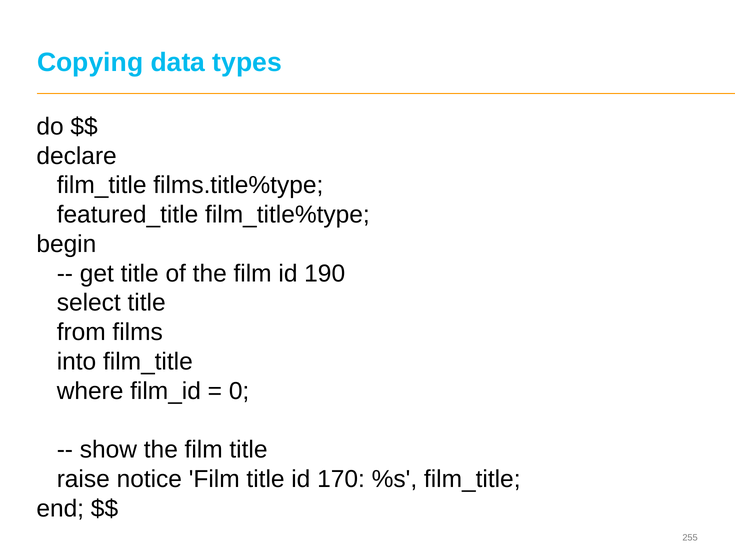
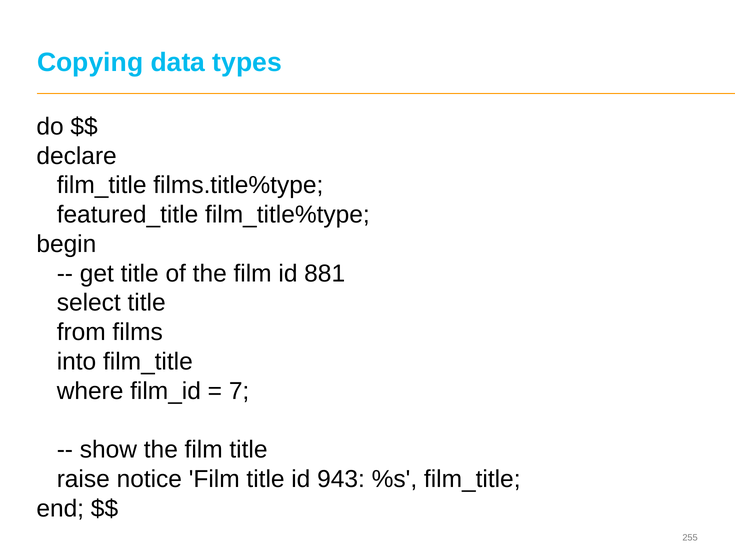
190: 190 -> 881 (325, 274)
0: 0 -> 7 (239, 391)
170: 170 -> 943 (341, 479)
